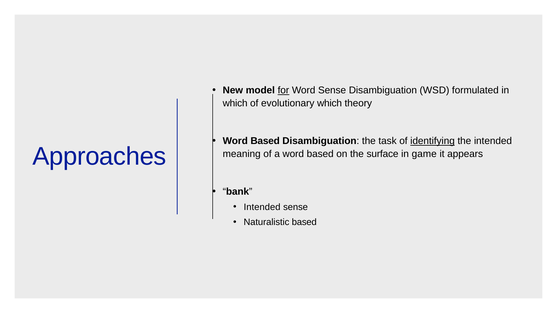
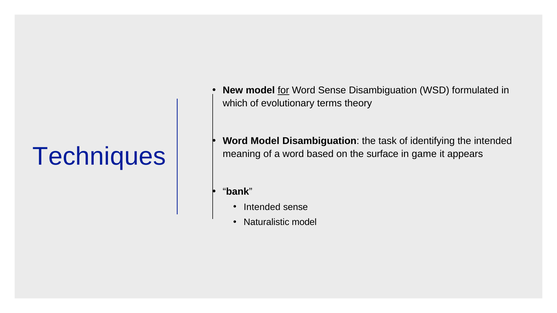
evolutionary which: which -> terms (329, 103)
Based: Based -> Model (265, 141)
identifying underline: present -> none (433, 141)
Approaches: Approaches -> Techniques (99, 157)
Naturalistic based: based -> model (304, 222)
